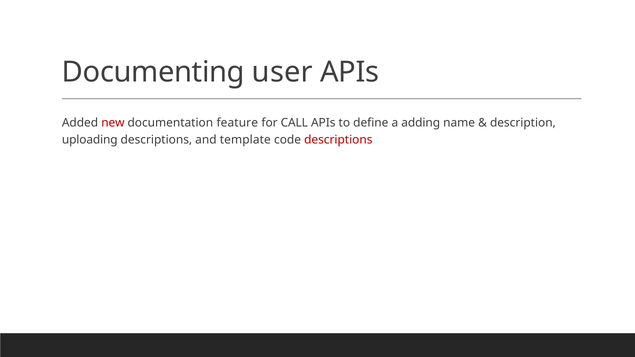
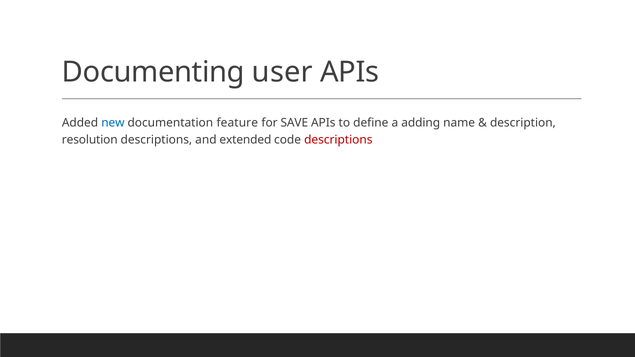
new colour: red -> blue (113, 123)
CALL: CALL -> SAVE (294, 123)
uploading: uploading -> resolution (90, 140)
template: template -> extended (245, 140)
